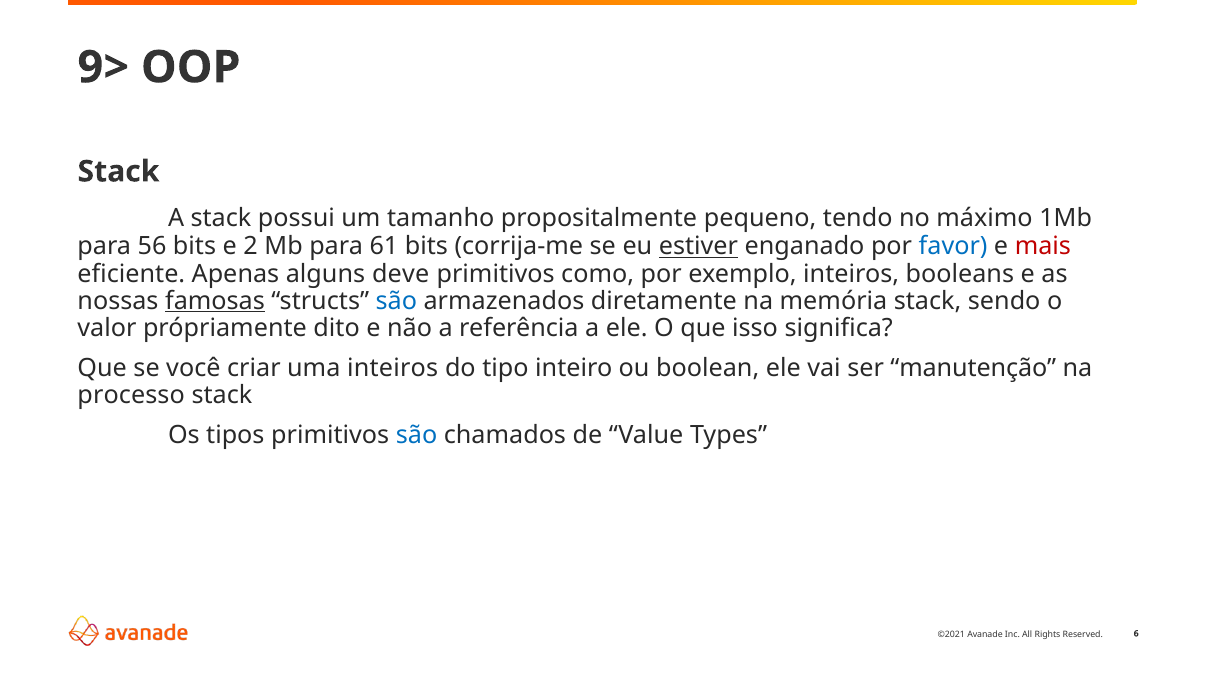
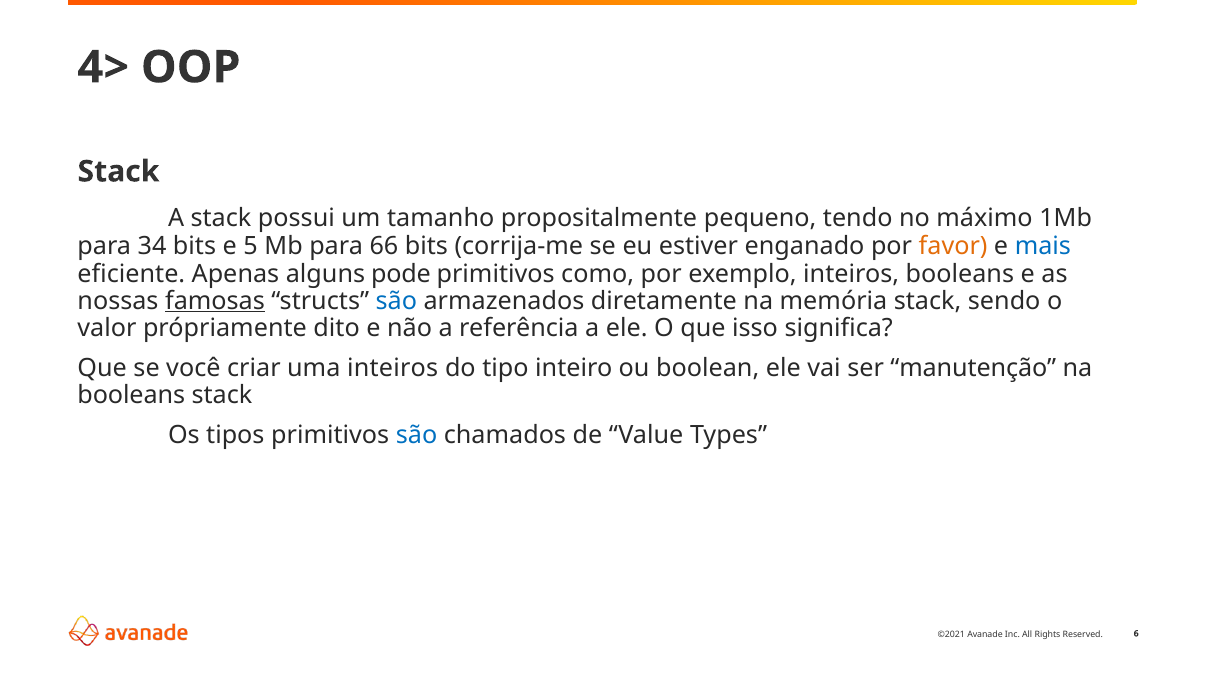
9>: 9> -> 4> (103, 67)
56: 56 -> 34 (152, 247)
2: 2 -> 5 (251, 247)
61: 61 -> 66 (384, 247)
estiver underline: present -> none (698, 247)
favor colour: blue -> orange (953, 247)
mais colour: red -> blue (1043, 247)
deve: deve -> pode (401, 274)
processo: processo -> booleans (131, 395)
